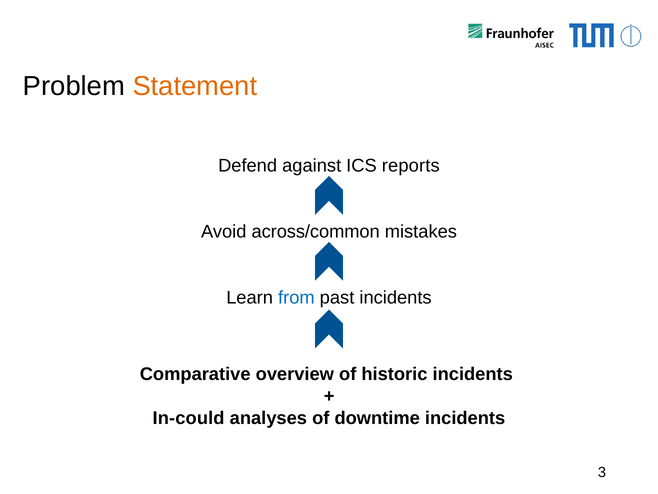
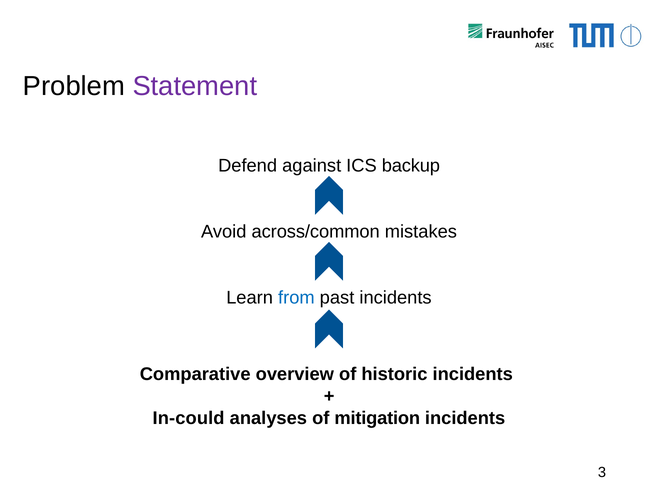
Statement colour: orange -> purple (195, 86)
reports: reports -> backup (411, 166)
downtime: downtime -> mitigation (377, 418)
